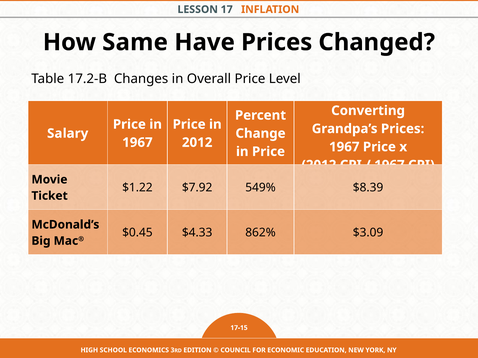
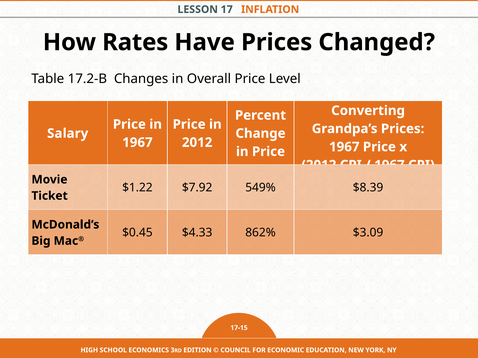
Same: Same -> Rates (135, 42)
